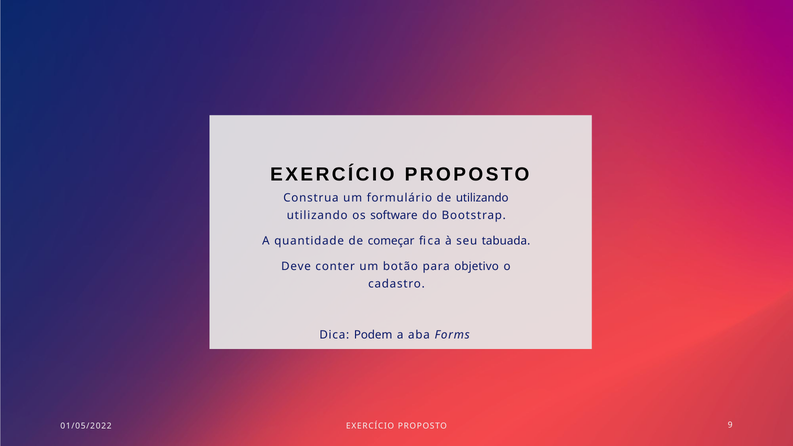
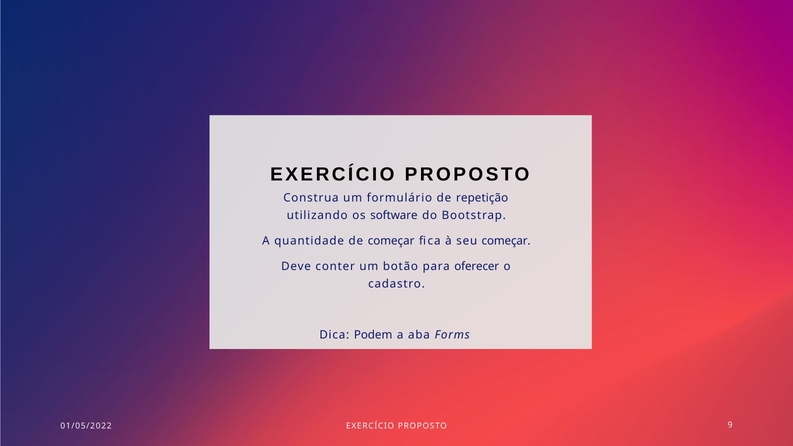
de utilizando: utilizando -> repetição (482, 198)
seu tabuada: tabuada -> começar (506, 241)
objetivo: objetivo -> oferecer (477, 266)
